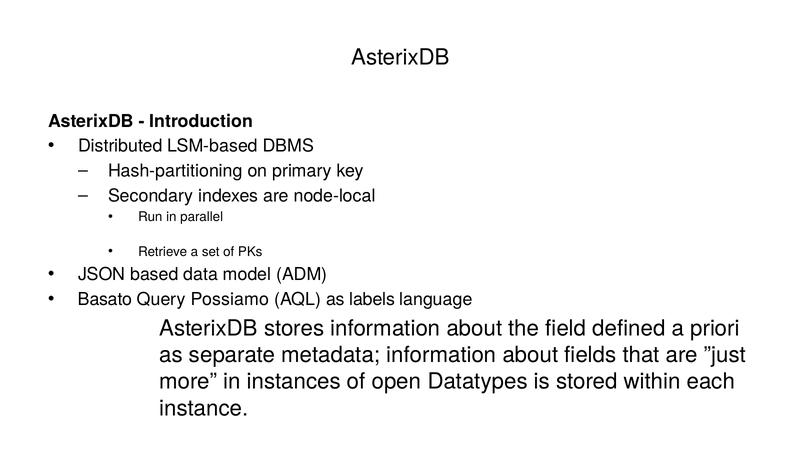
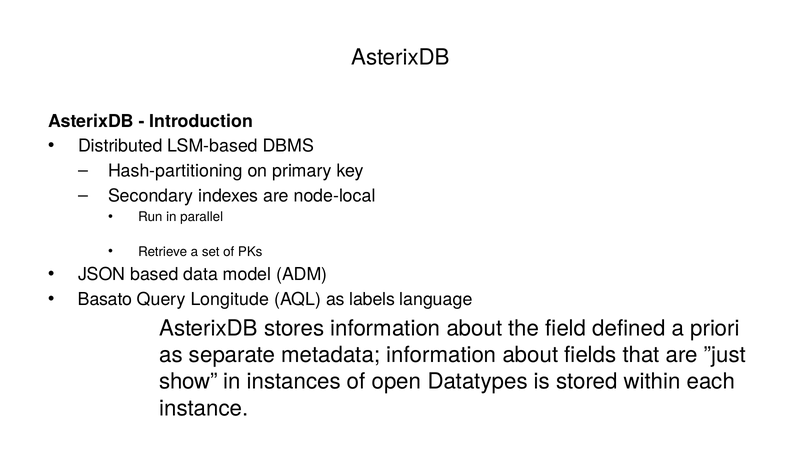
Possiamo: Possiamo -> Longitude (230, 299)
more: more -> show (188, 381)
